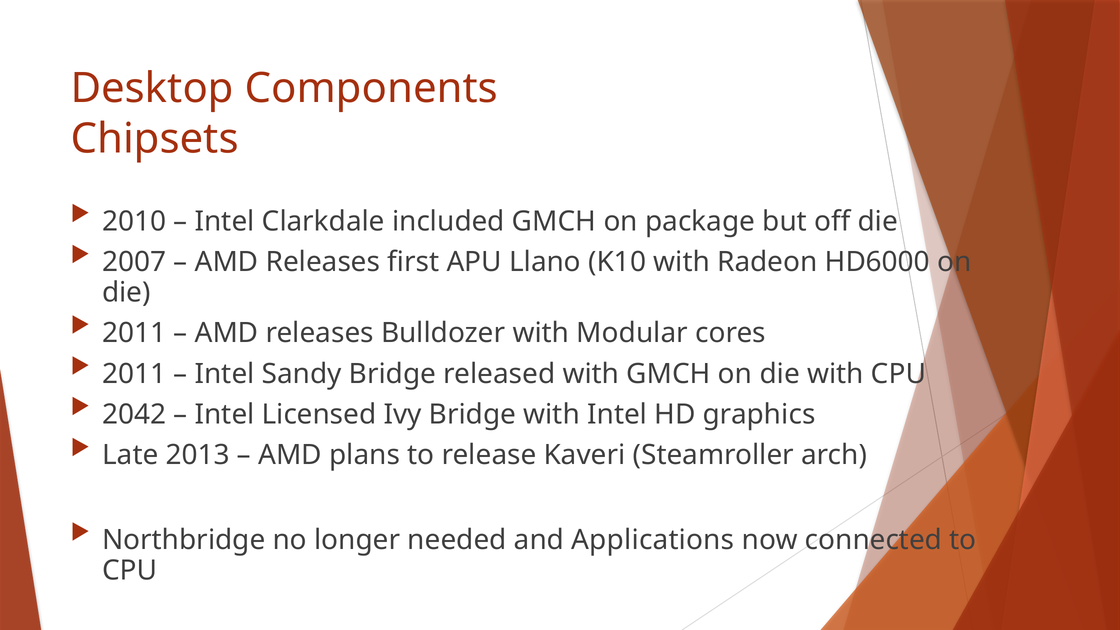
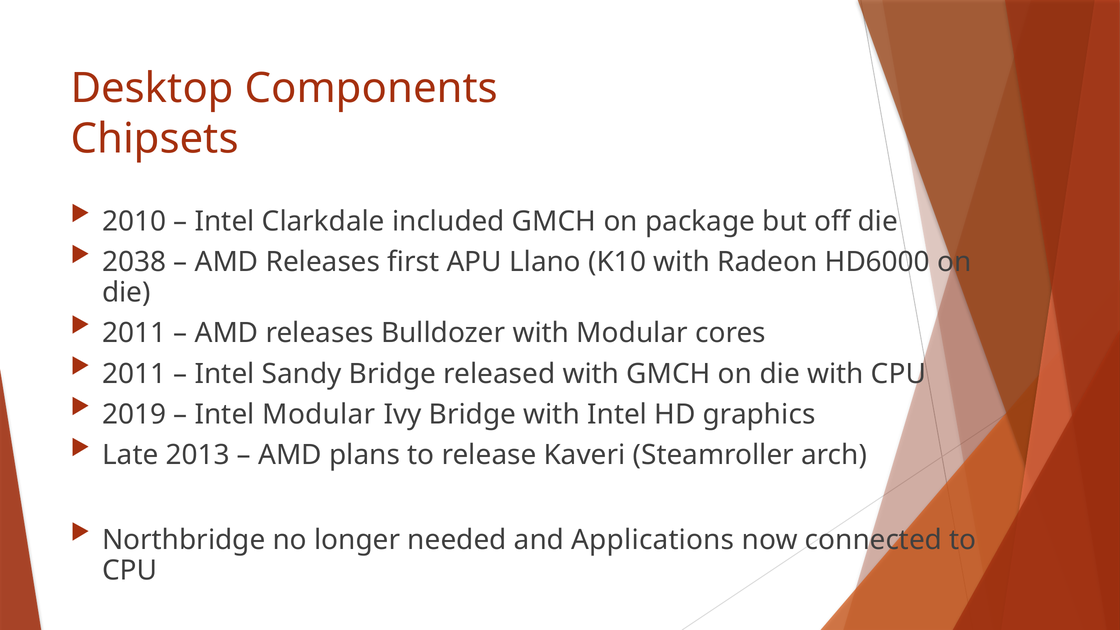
2007: 2007 -> 2038 (134, 262)
2042: 2042 -> 2019 (134, 415)
Intel Licensed: Licensed -> Modular (319, 415)
